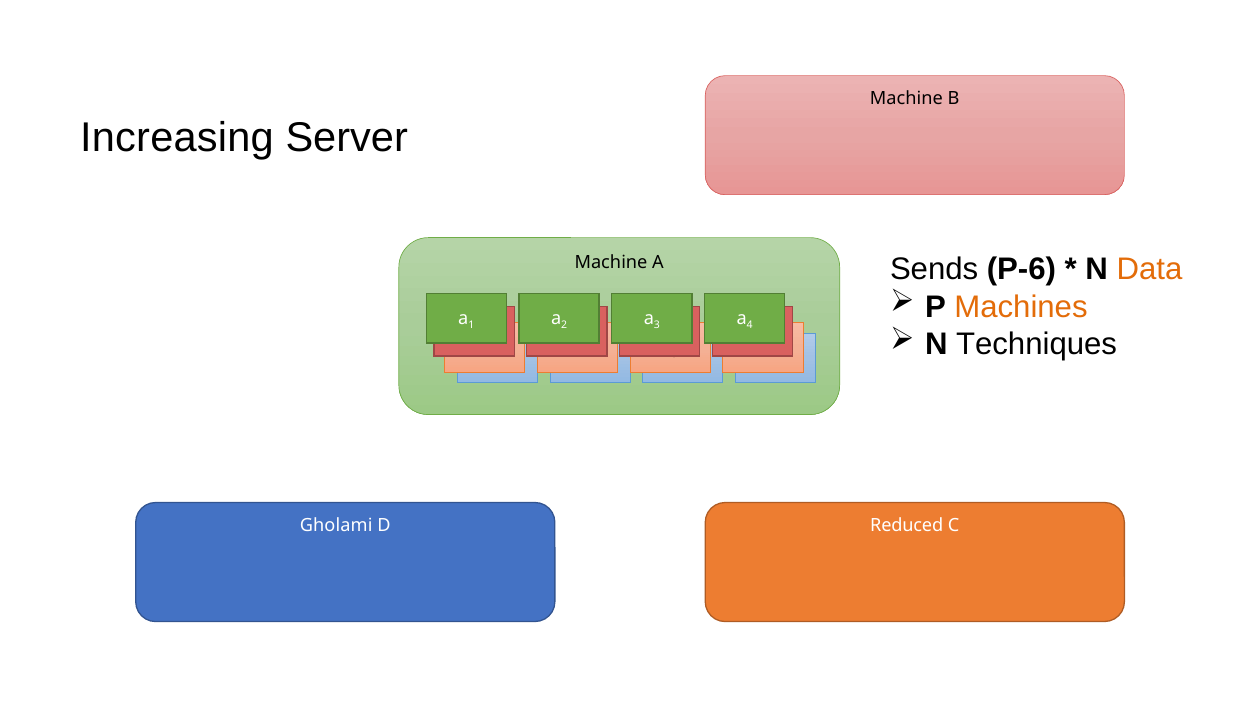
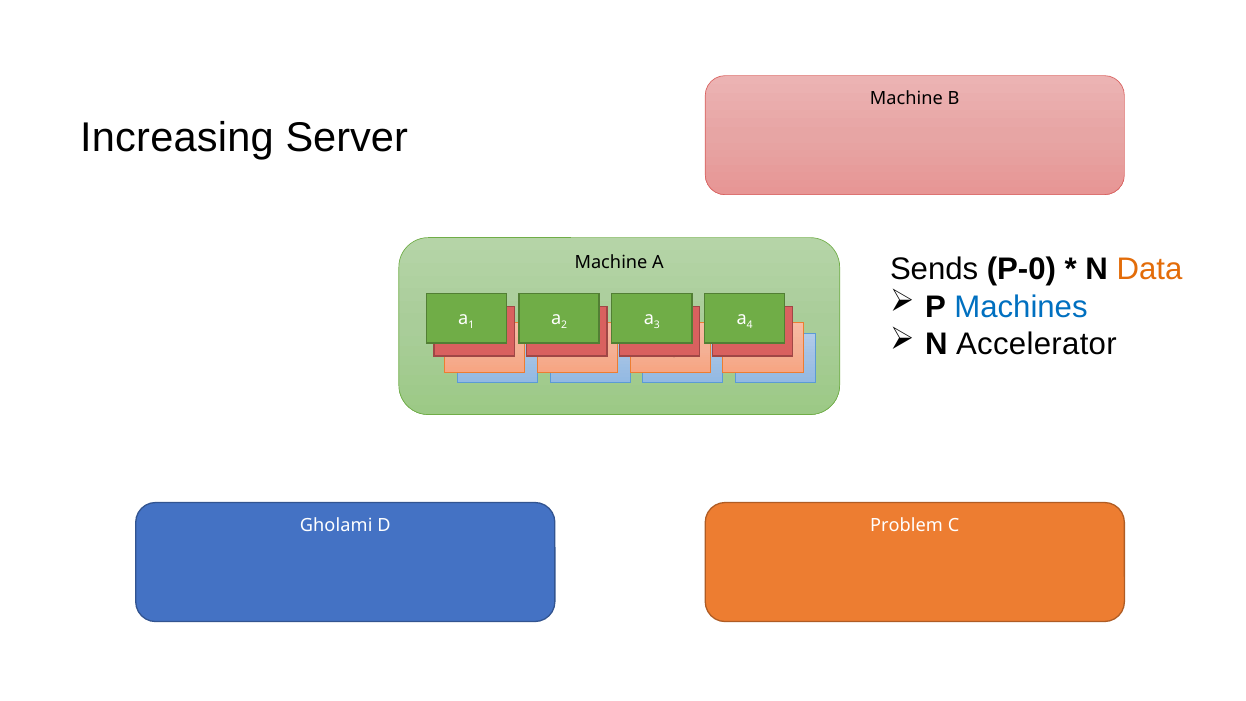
P-6: P-6 -> P-0 (1021, 269)
Machines colour: orange -> blue (1021, 307)
Techniques: Techniques -> Accelerator (1036, 344)
Reduced: Reduced -> Problem (907, 525)
